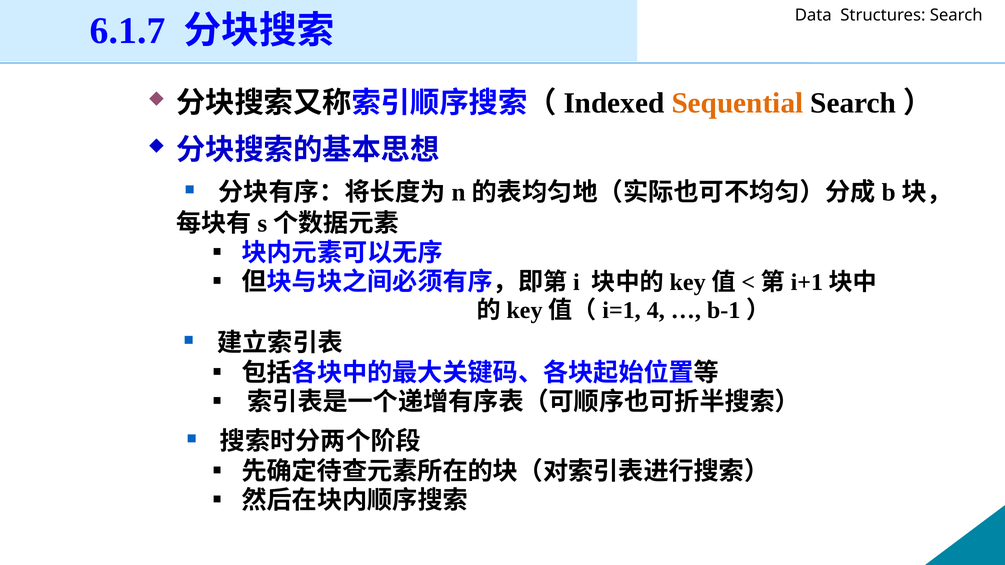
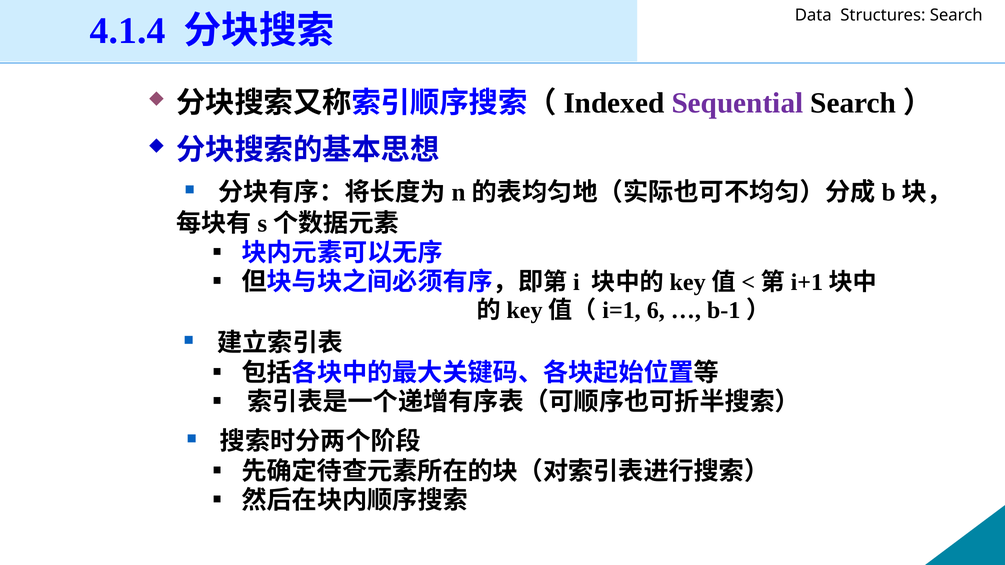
6.1.7: 6.1.7 -> 4.1.4 (128, 31)
Sequential colour: orange -> purple (738, 103)
4: 4 -> 6 (656, 311)
